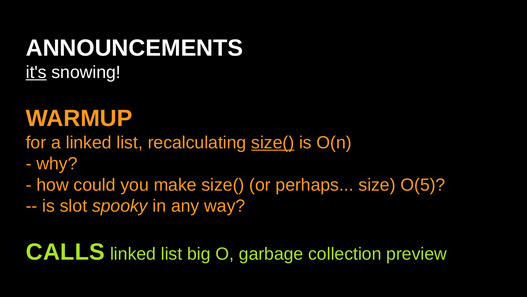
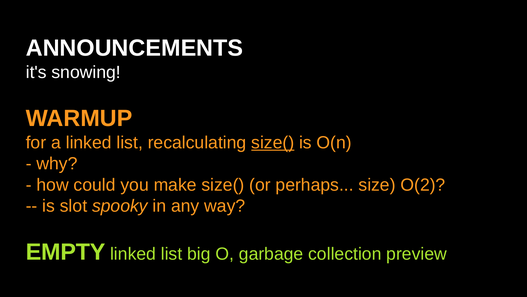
it's underline: present -> none (36, 72)
O(5: O(5 -> O(2 (423, 185)
CALLS: CALLS -> EMPTY (66, 252)
